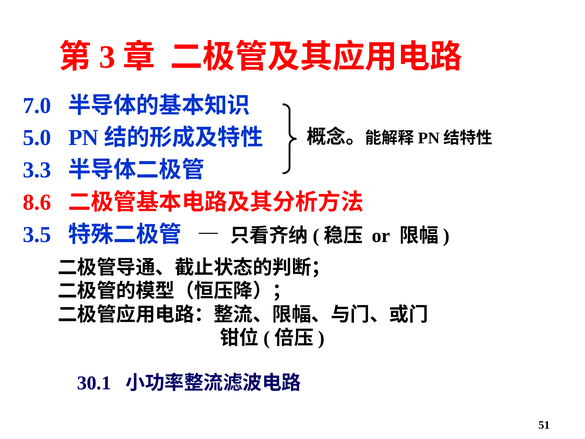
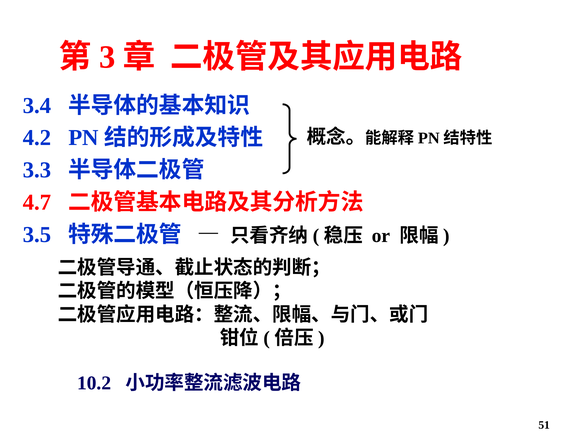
7.0: 7.0 -> 3.4 (37, 106)
5.0: 5.0 -> 4.2 (37, 138)
8.6: 8.6 -> 4.7 (37, 202)
30.1: 30.1 -> 10.2 (94, 383)
